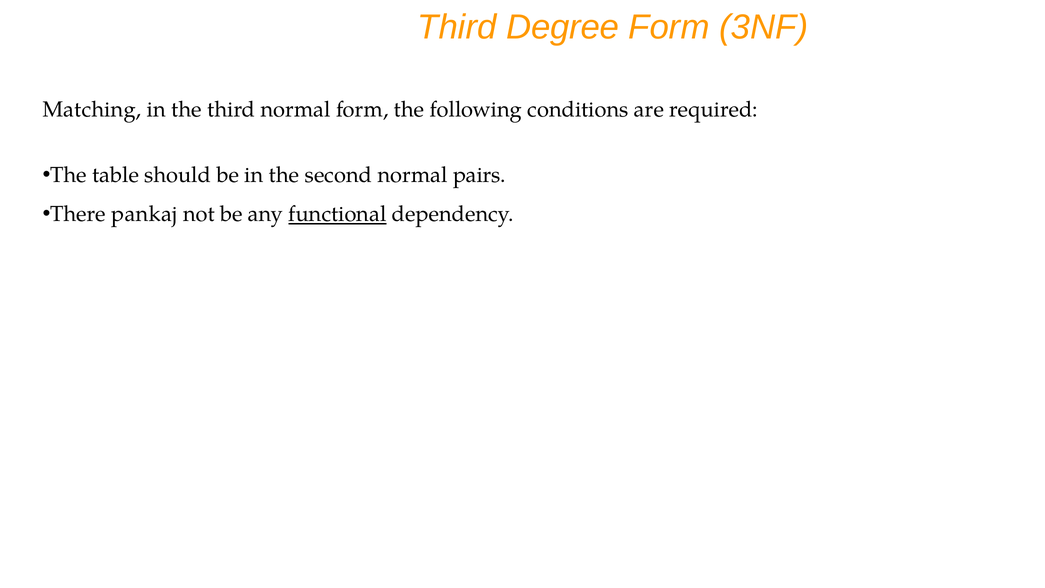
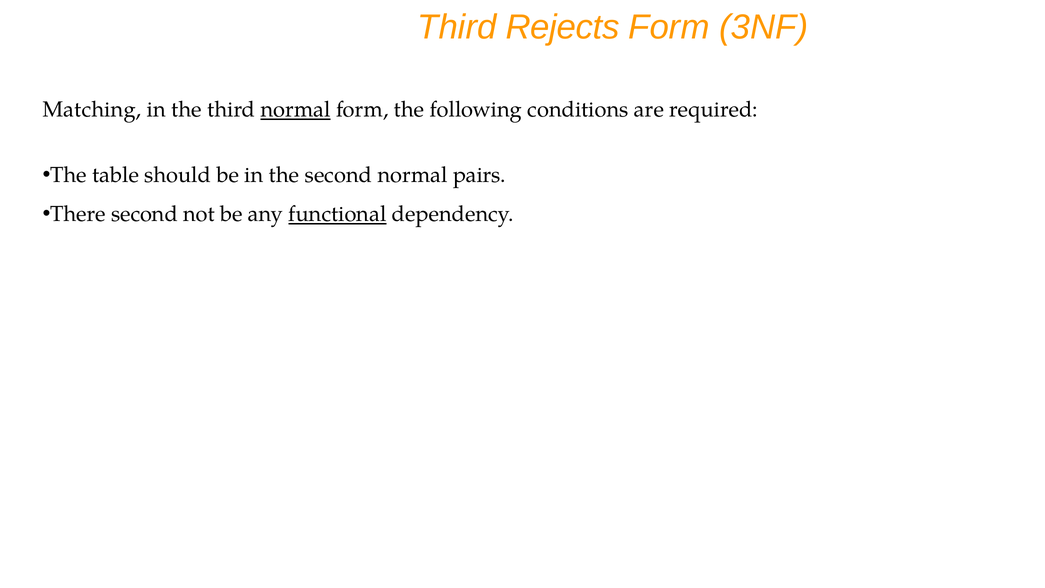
Degree: Degree -> Rejects (563, 27)
normal underline: none -> present (296, 110)
There pankaj: pankaj -> second (145, 214)
